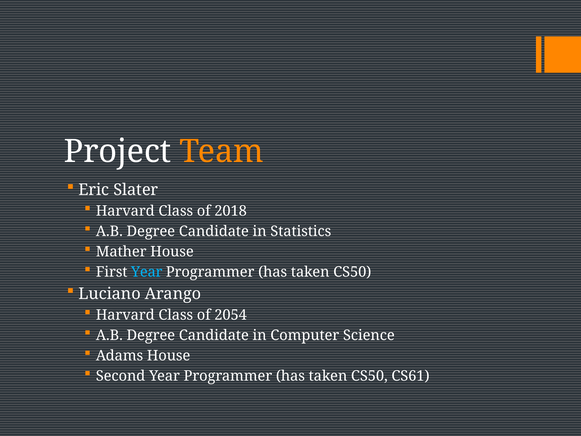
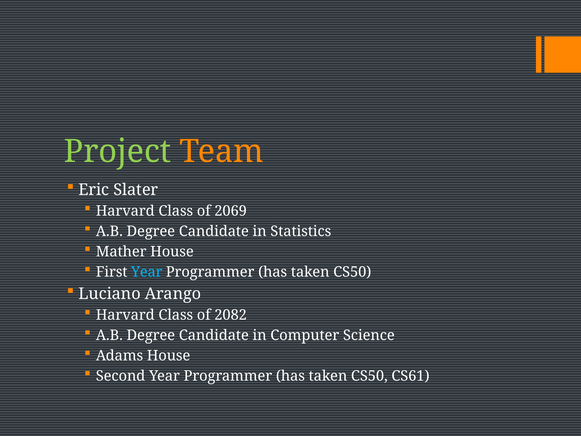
Project colour: white -> light green (118, 151)
2018: 2018 -> 2069 (231, 211)
2054: 2054 -> 2082 (231, 315)
